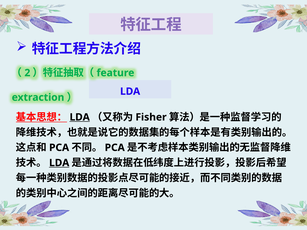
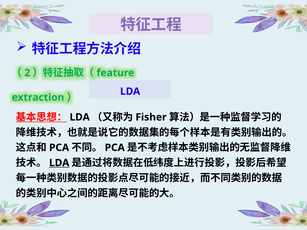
LDA underline: present -> none (80, 117)
